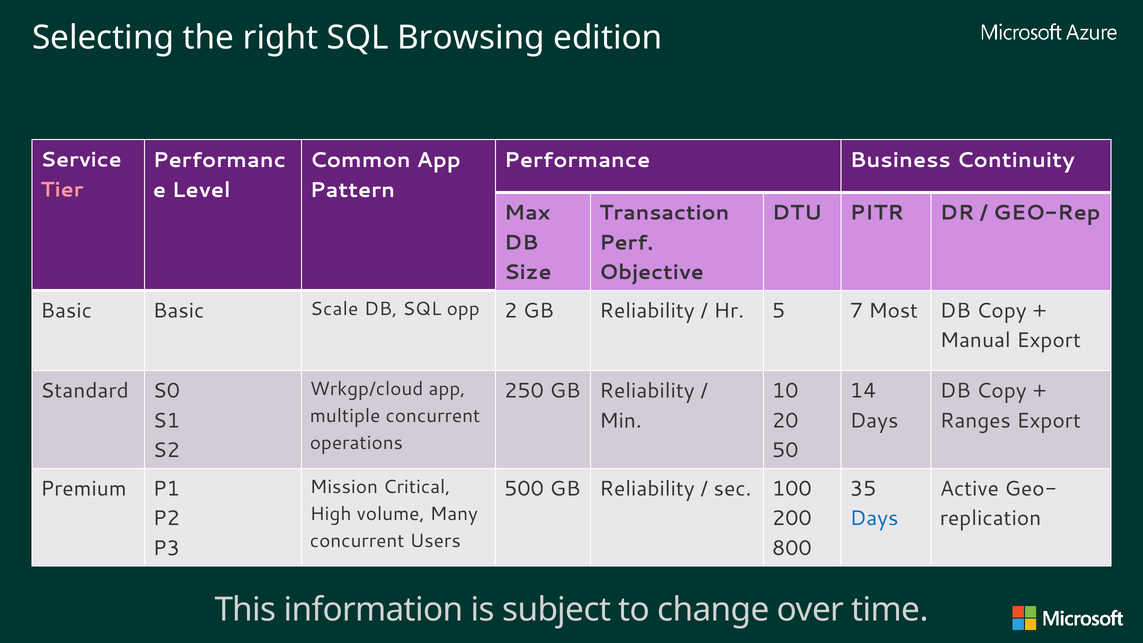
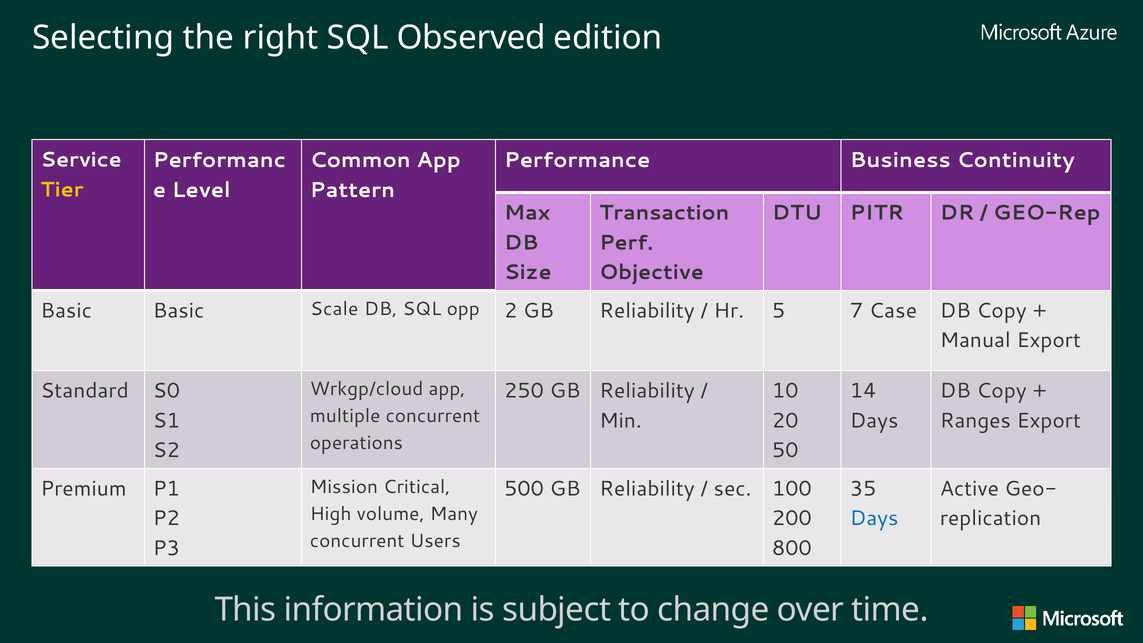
Browsing: Browsing -> Observed (471, 38)
Tier colour: pink -> yellow (62, 190)
Most: Most -> Case (893, 311)
